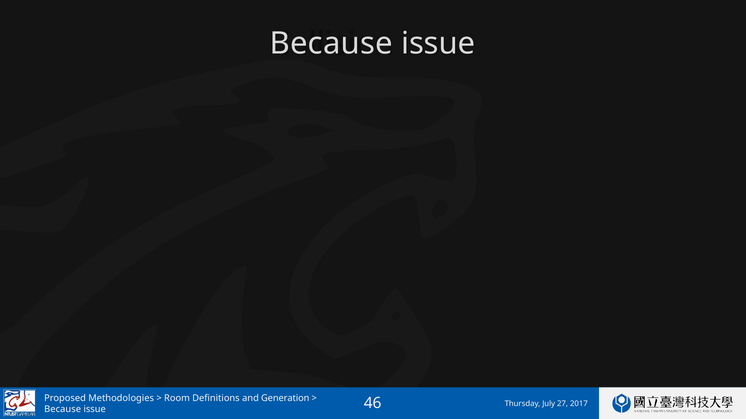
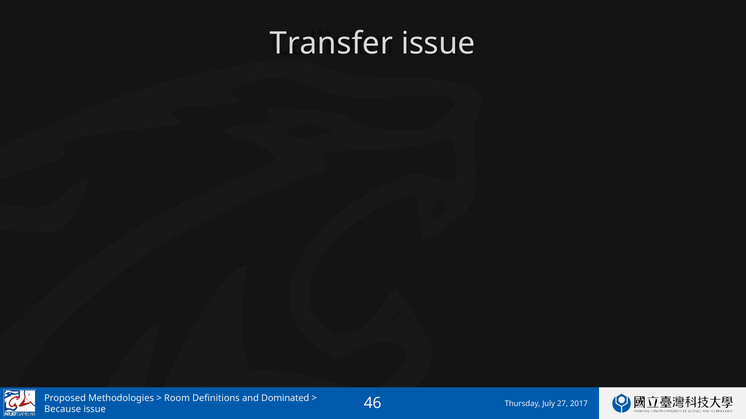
Because: Because -> Transfer (331, 44)
Generation: Generation -> Dominated (285, 399)
